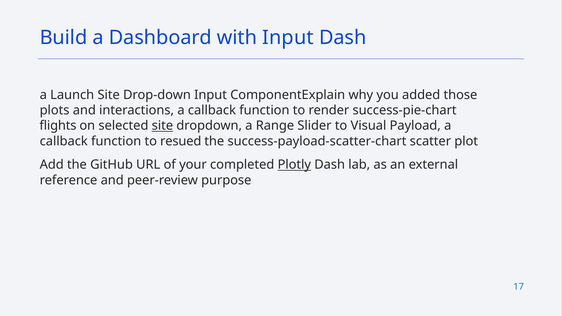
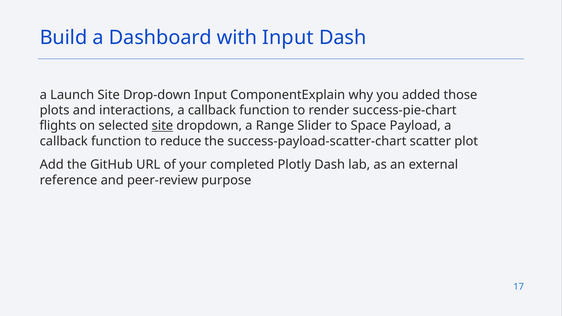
Visual: Visual -> Space (368, 126)
resued: resued -> reduce (181, 141)
Plotly underline: present -> none (294, 165)
